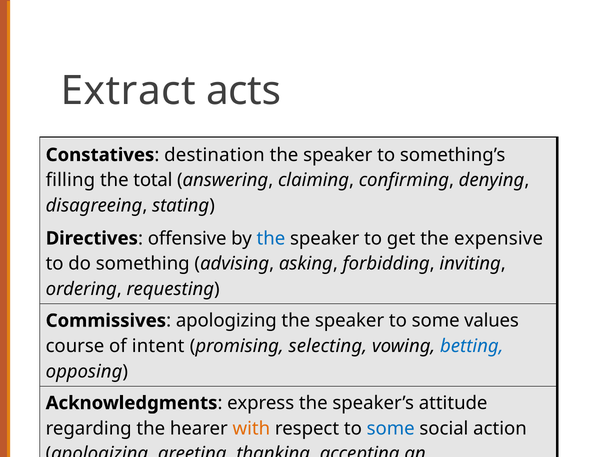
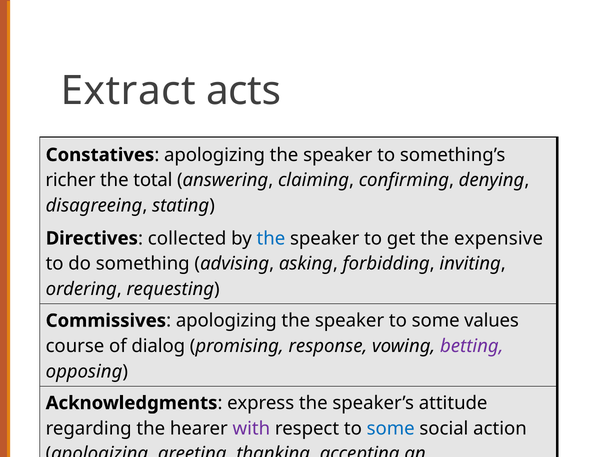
destination: destination -> apologizing (215, 155)
filling: filling -> richer (71, 180)
offensive: offensive -> collected (187, 238)
intent: intent -> dialog (158, 346)
selecting: selecting -> response (328, 346)
betting colour: blue -> purple (472, 346)
with colour: orange -> purple (251, 428)
